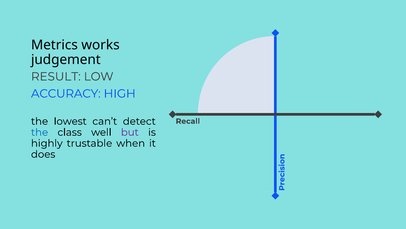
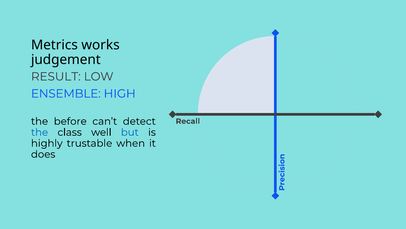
ACCURACY: ACCURACY -> ENSEMBLE (66, 93)
lowest: lowest -> before (70, 121)
but colour: purple -> blue (130, 132)
